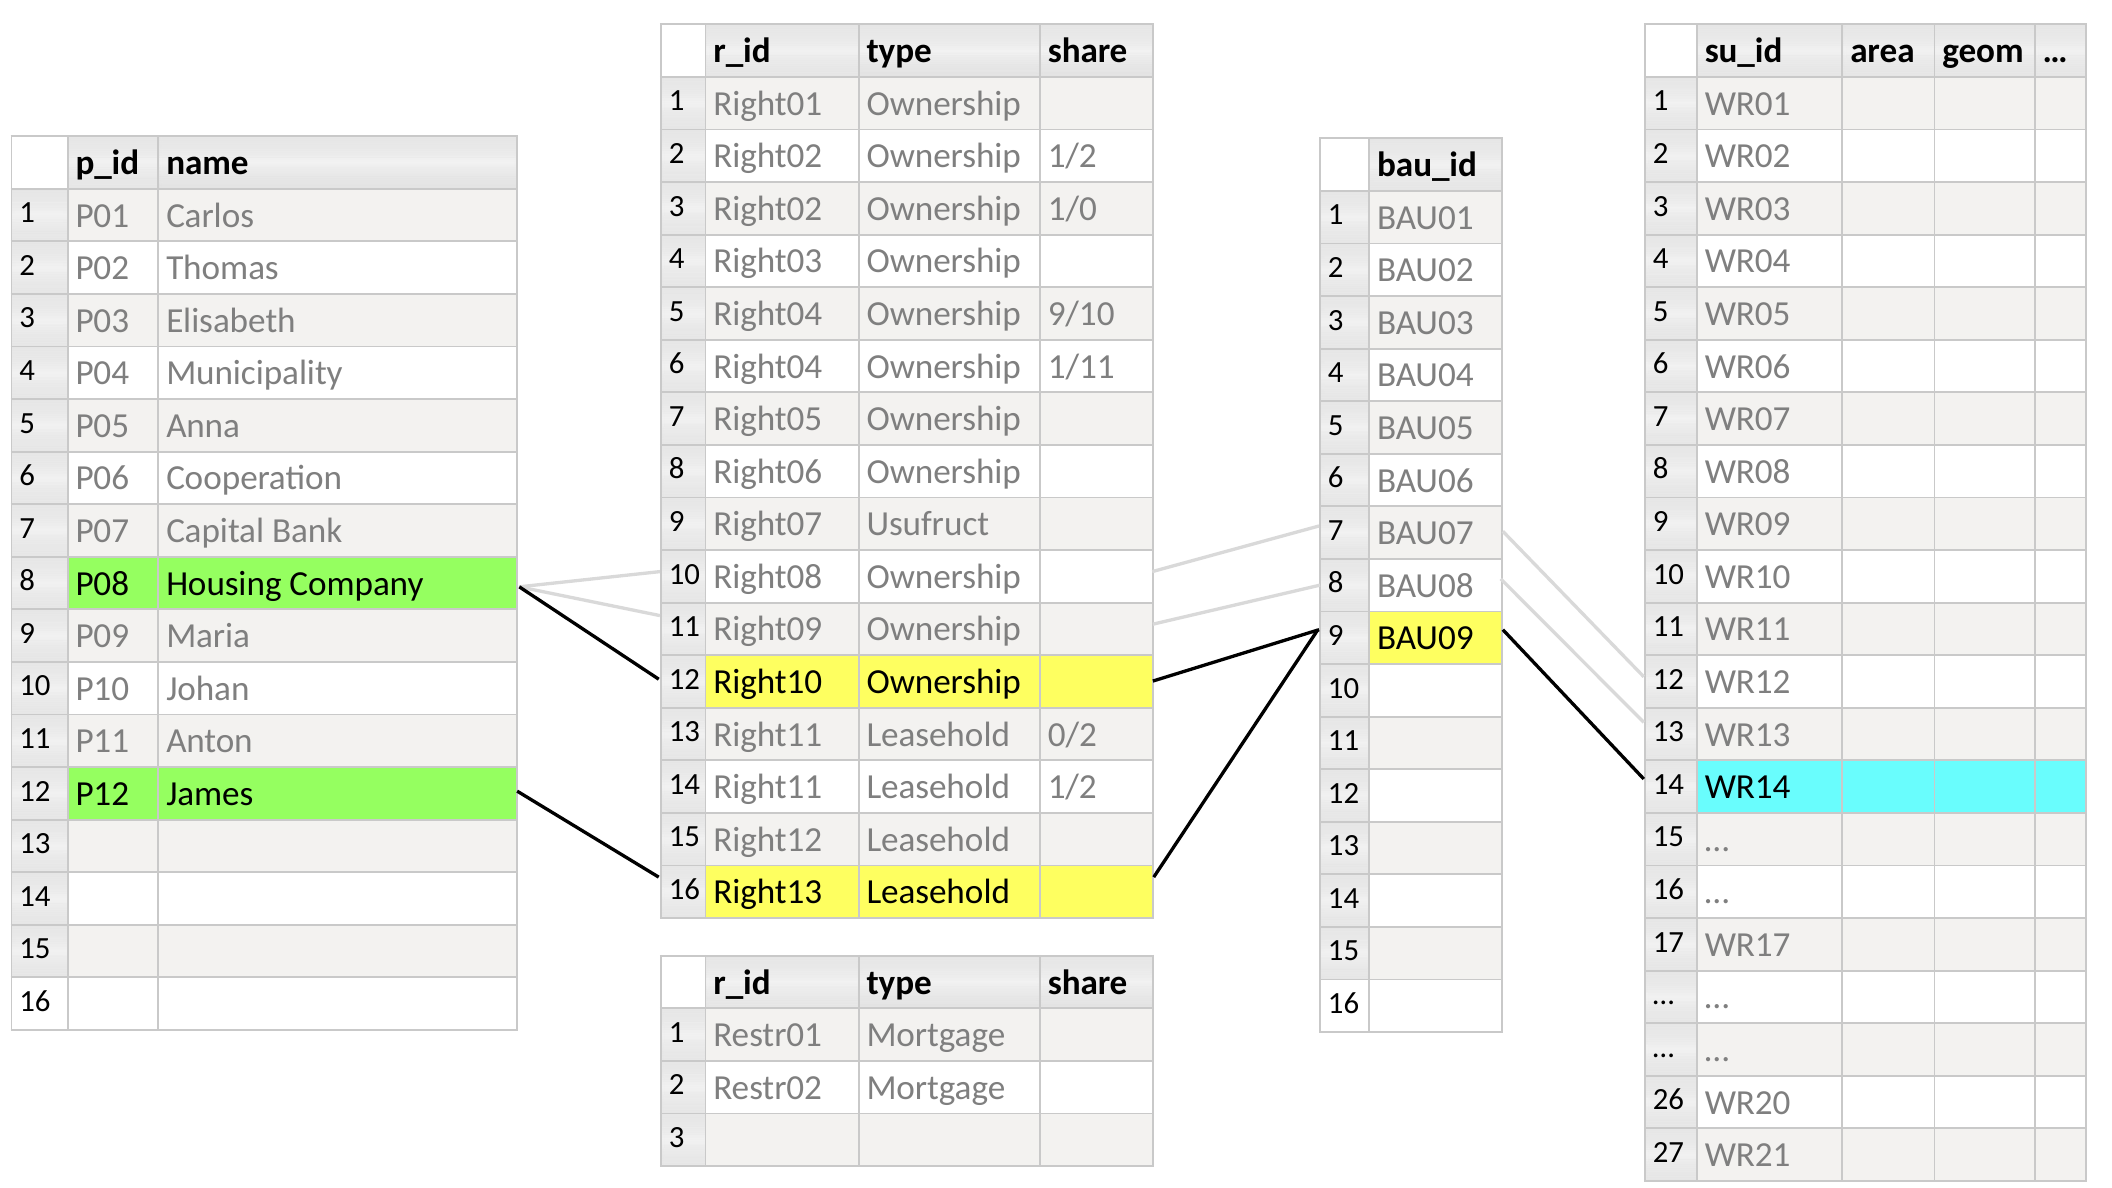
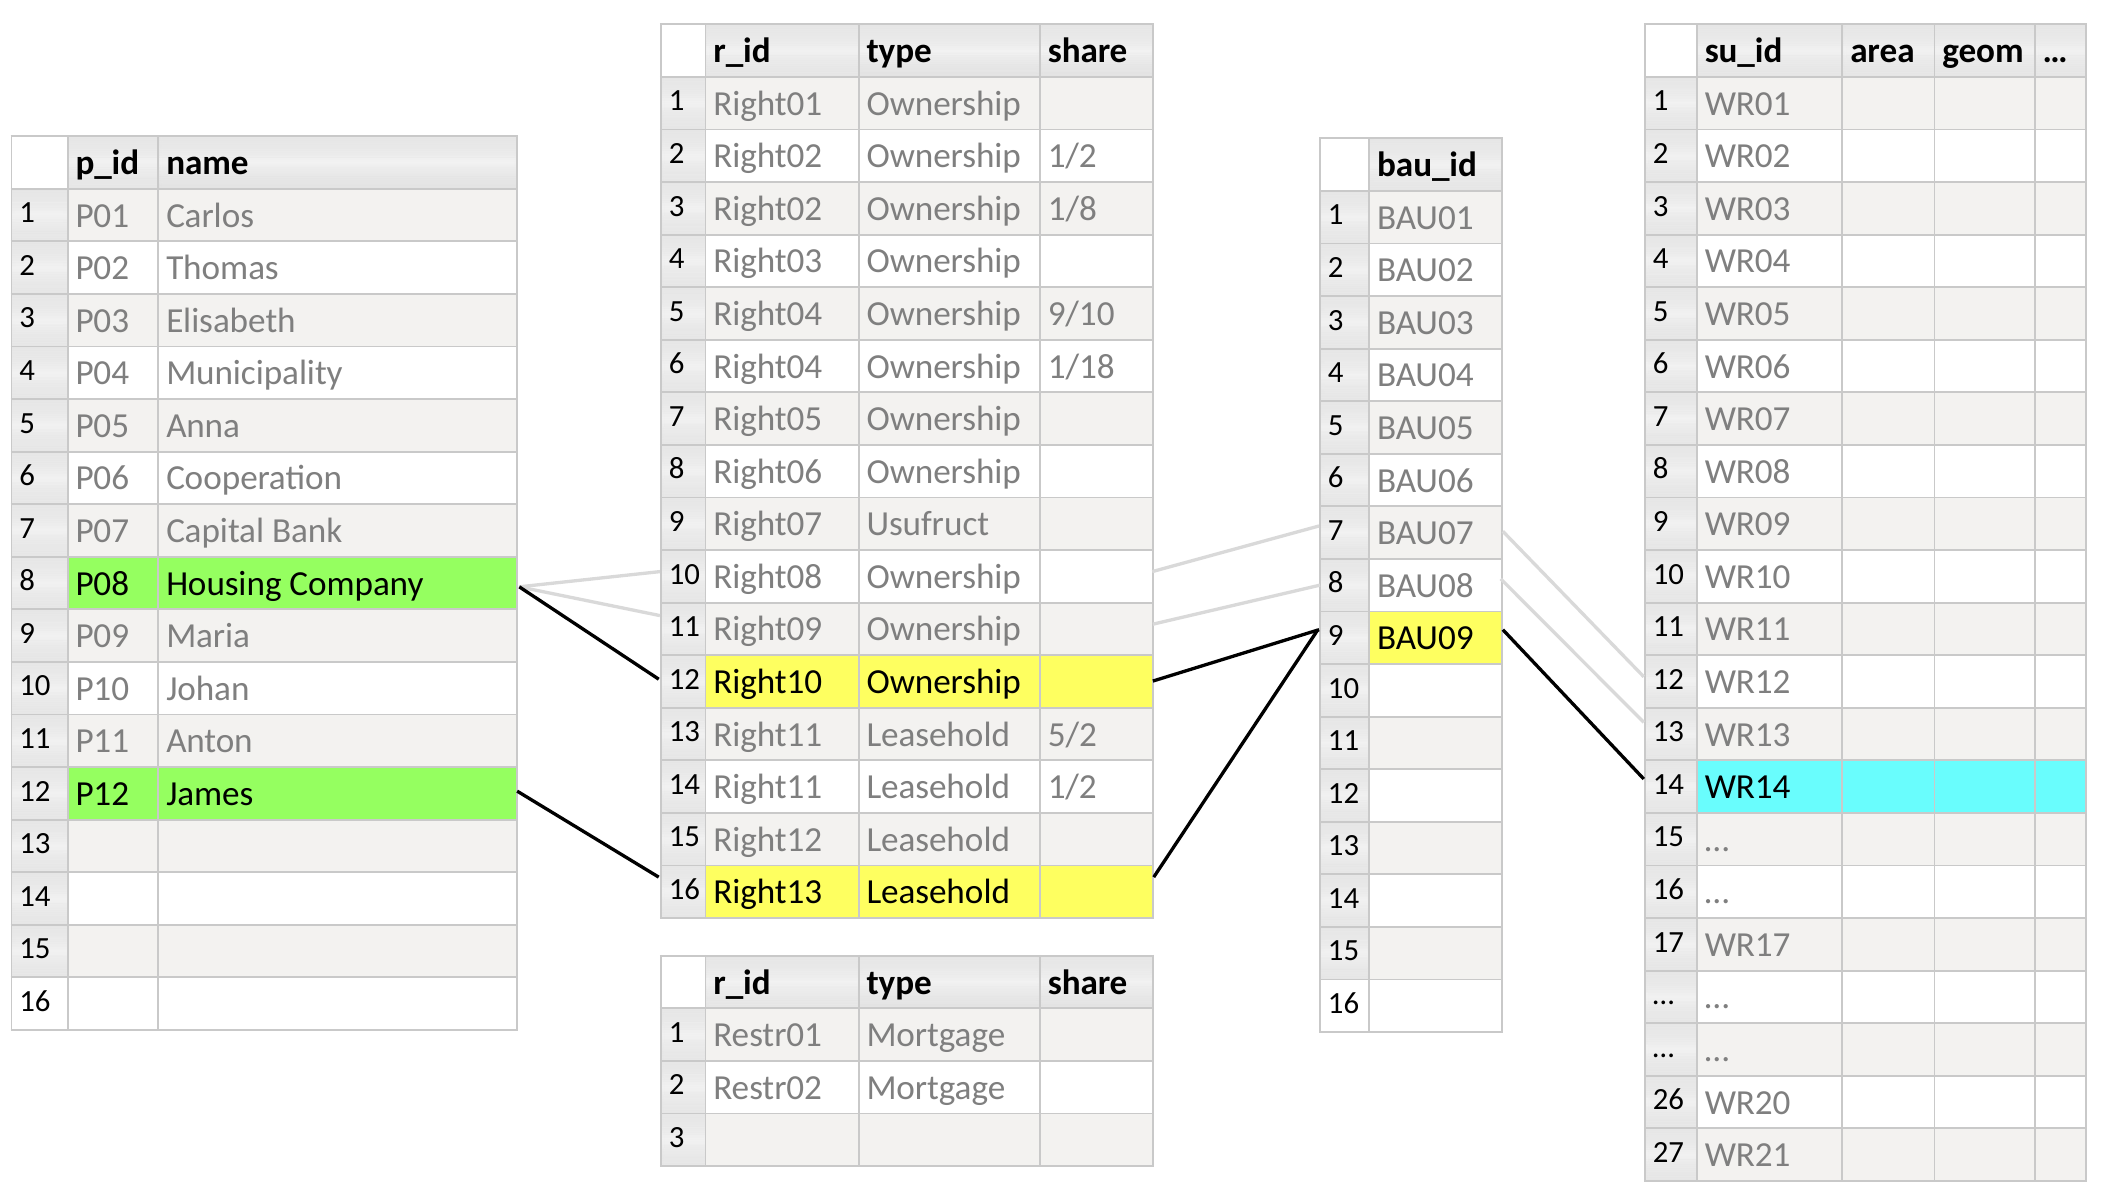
1/0: 1/0 -> 1/8 (1072, 209)
1/11: 1/11 -> 1/18 (1081, 366)
0/2: 0/2 -> 5/2 (1072, 734)
